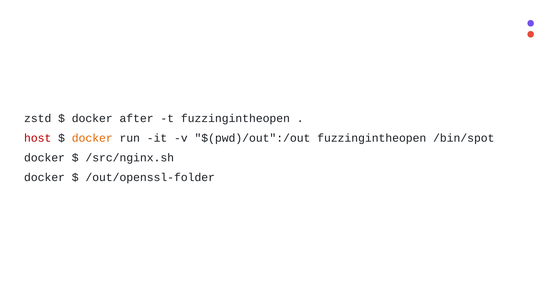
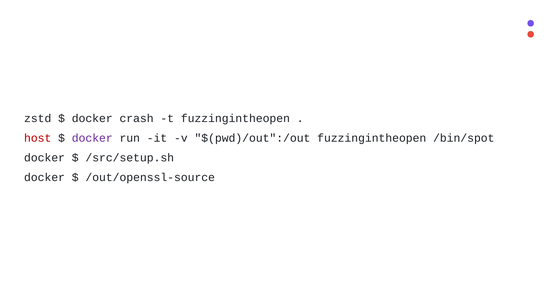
after: after -> crash (137, 118)
docker colour: orange -> purple (92, 138)
/src/nginx.sh: /src/nginx.sh -> /src/setup.sh (130, 158)
/out/openssl-folder: /out/openssl-folder -> /out/openssl-source (150, 178)
